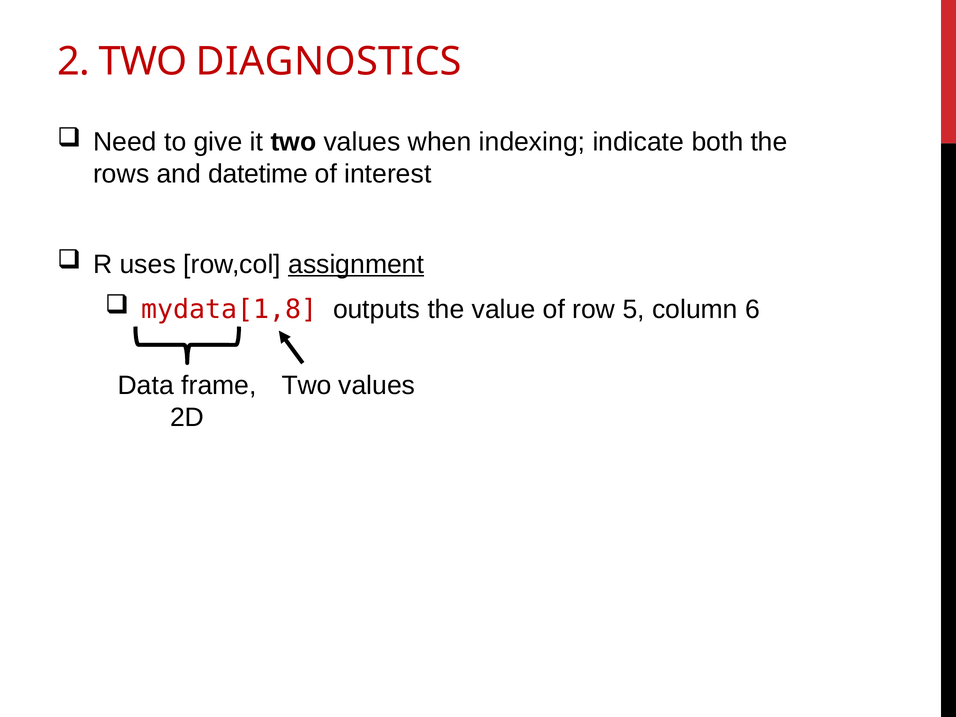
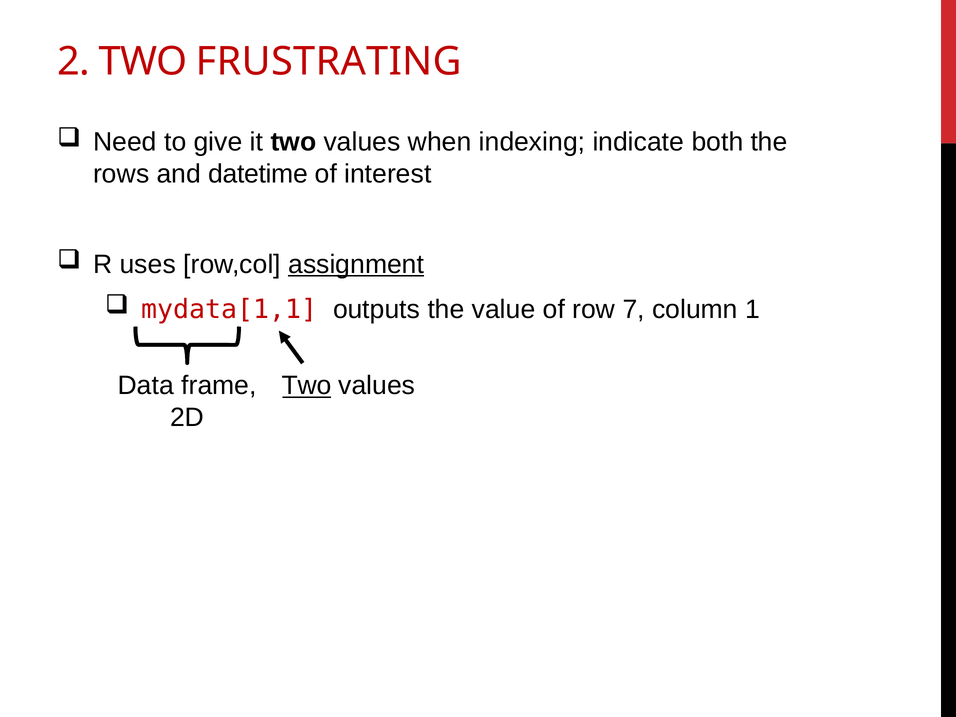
DIAGNOSTICS: DIAGNOSTICS -> FRUSTRATING (329, 62)
mydata[1,8: mydata[1,8 -> mydata[1,1 (229, 309)
5: 5 -> 7 (634, 309)
6: 6 -> 1 (752, 309)
Two underline: none -> present (307, 386)
